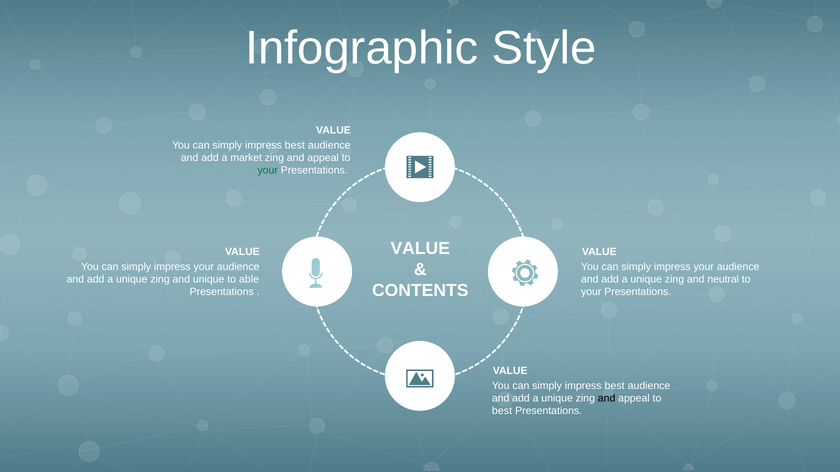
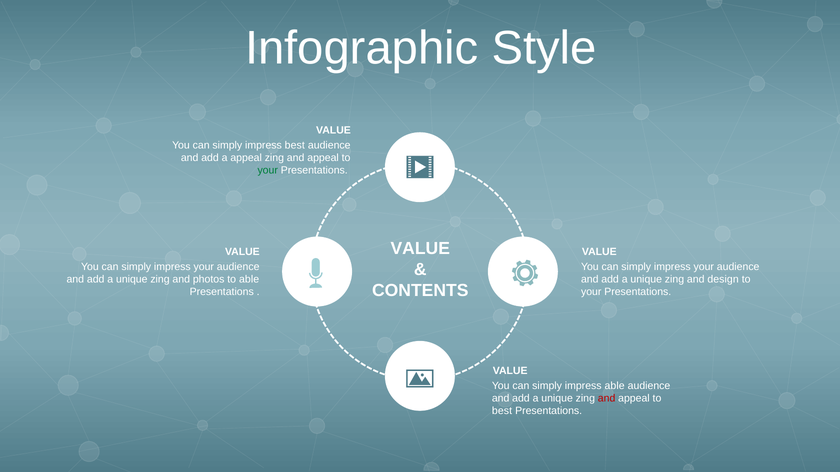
a market: market -> appeal (246, 158)
and unique: unique -> photos (209, 280)
neutral: neutral -> design (723, 280)
best: best -> able (615, 386)
and colour: black -> red (607, 399)
